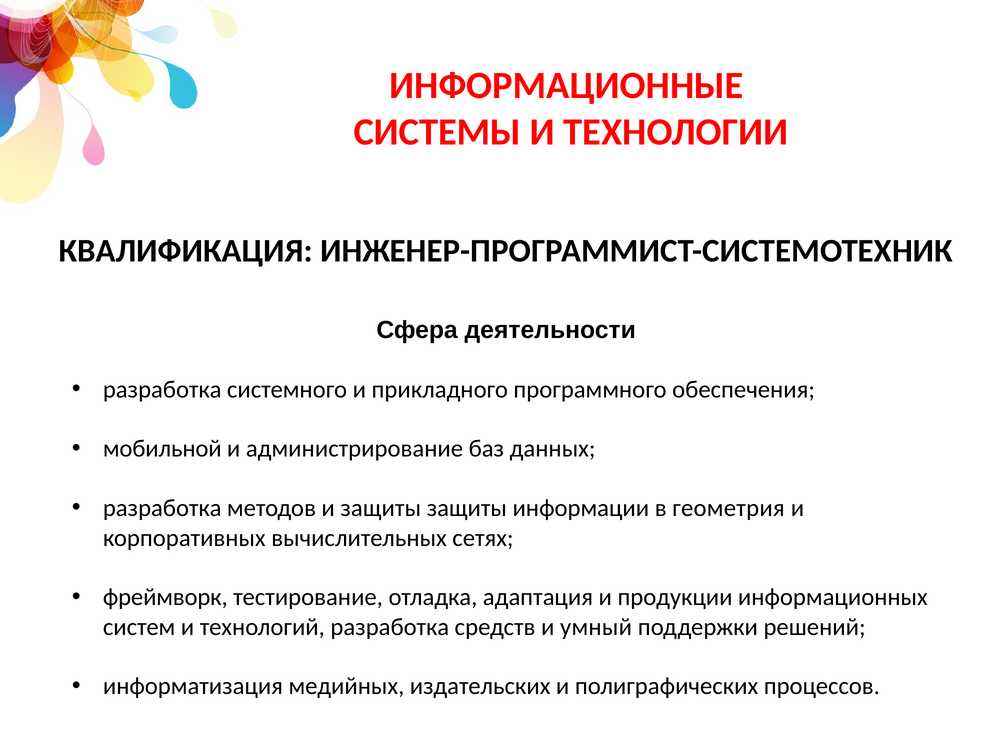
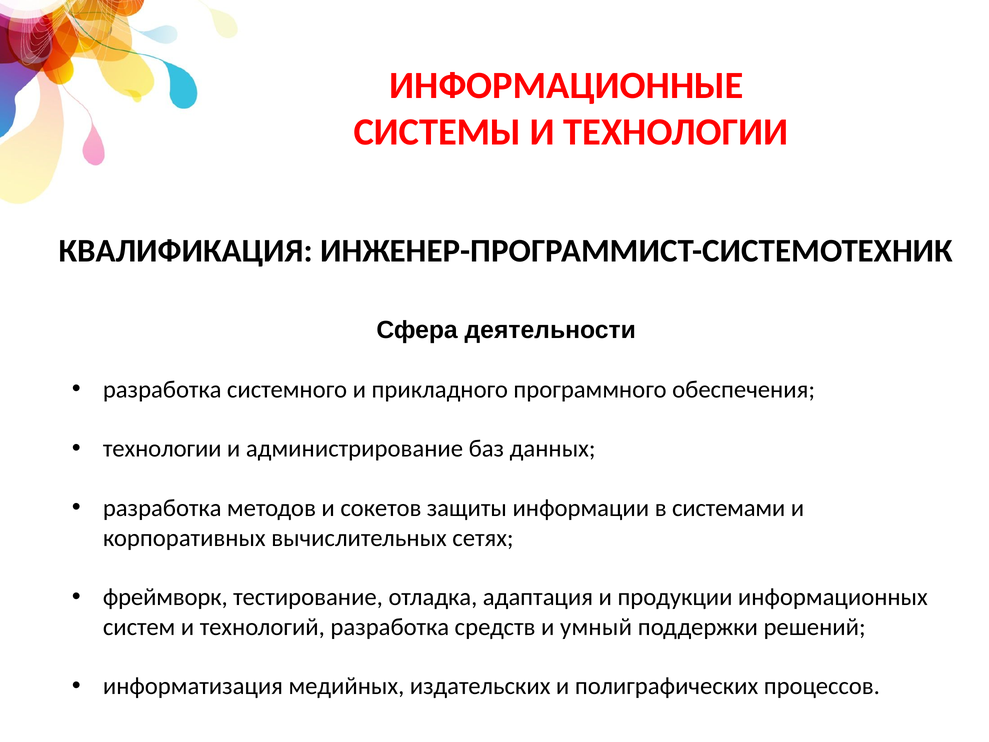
мобильной: мобильной -> технологии (162, 449)
и защиты: защиты -> сокетов (381, 508)
геометрия: геометрия -> системами (729, 508)
